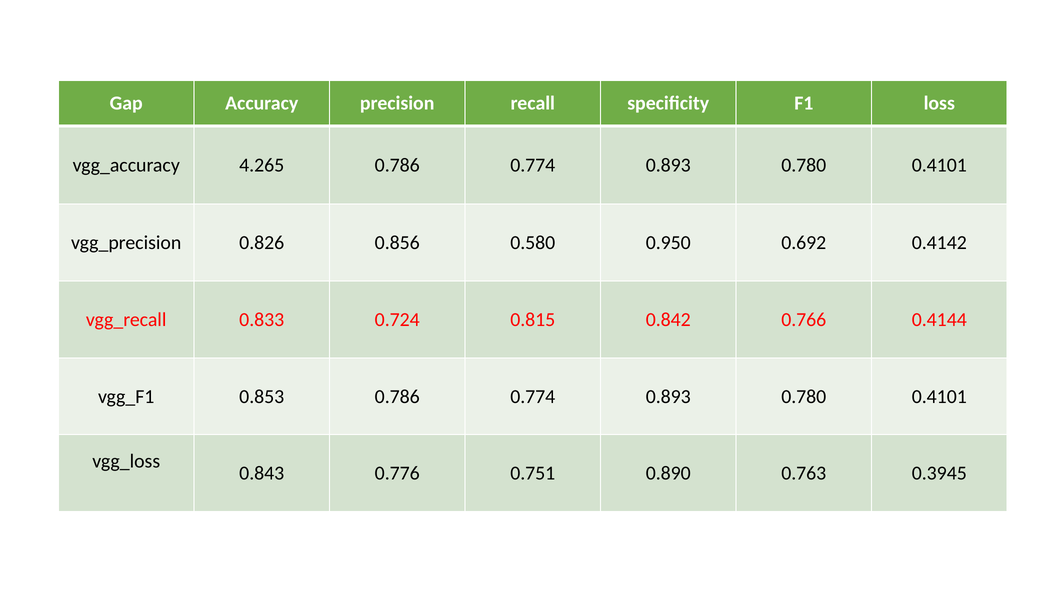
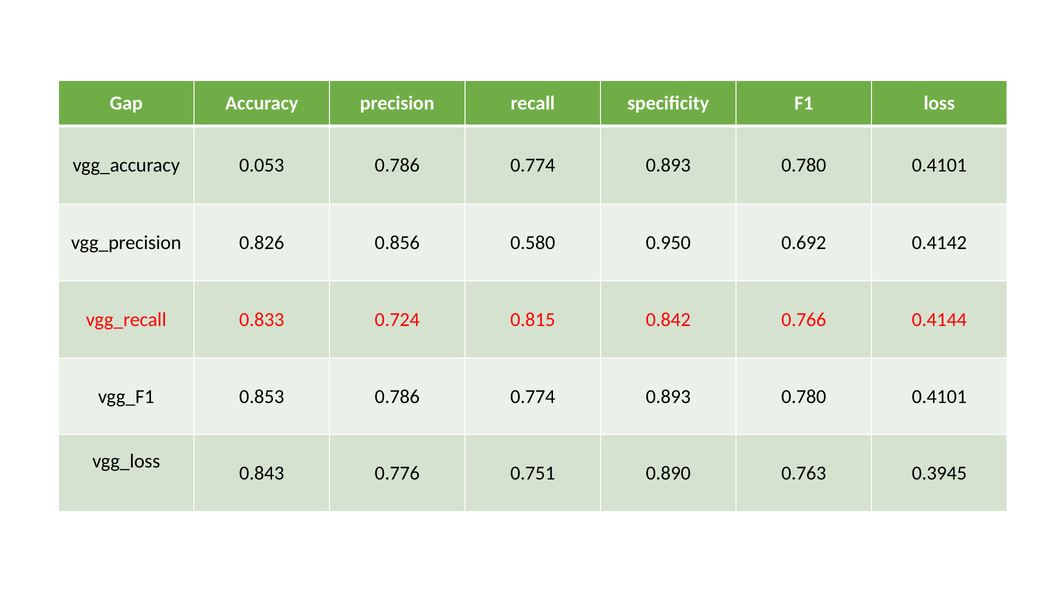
4.265: 4.265 -> 0.053 (262, 165)
